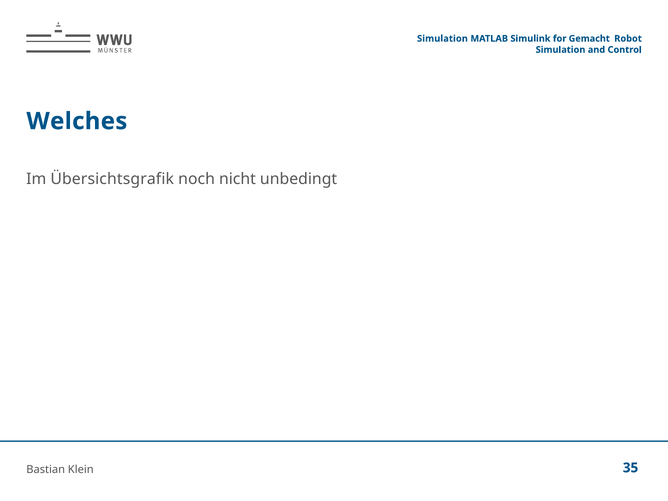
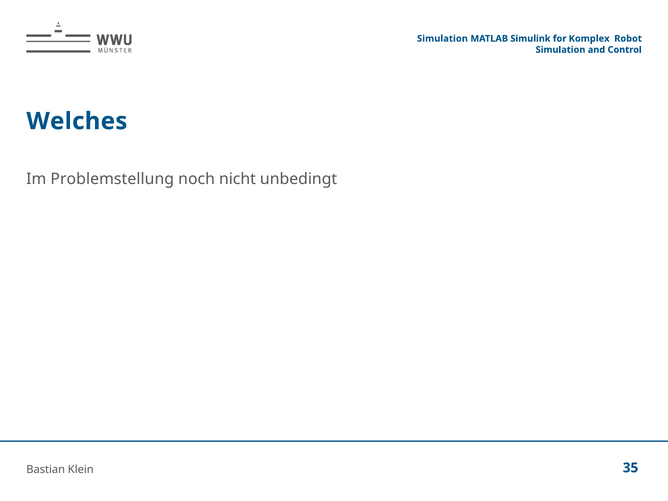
Gemacht: Gemacht -> Komplex (589, 39)
Übersichtsgrafik: Übersichtsgrafik -> Problemstellung (112, 179)
